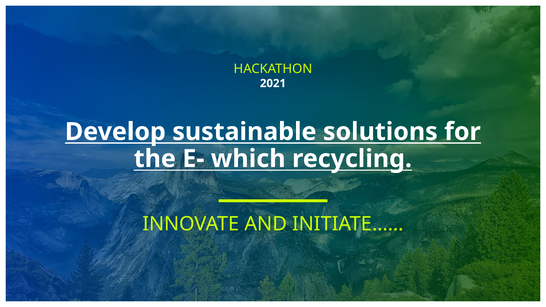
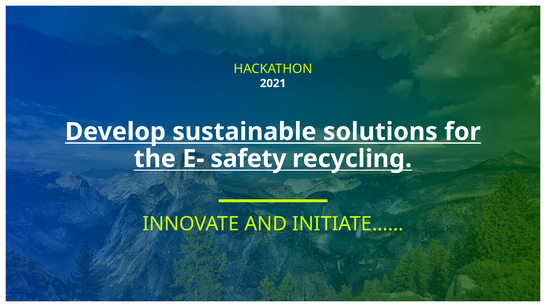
which: which -> safety (248, 159)
